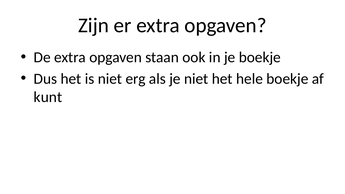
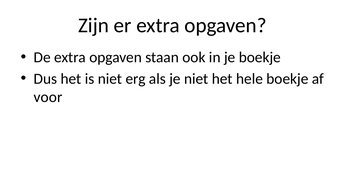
kunt: kunt -> voor (48, 97)
